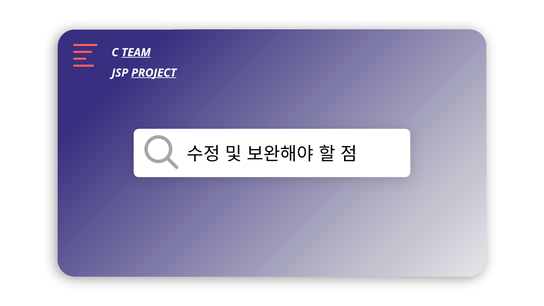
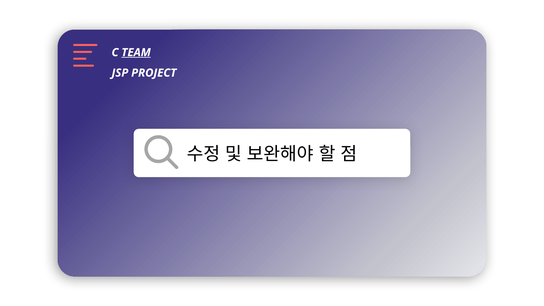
PROJECT underline: present -> none (154, 73)
